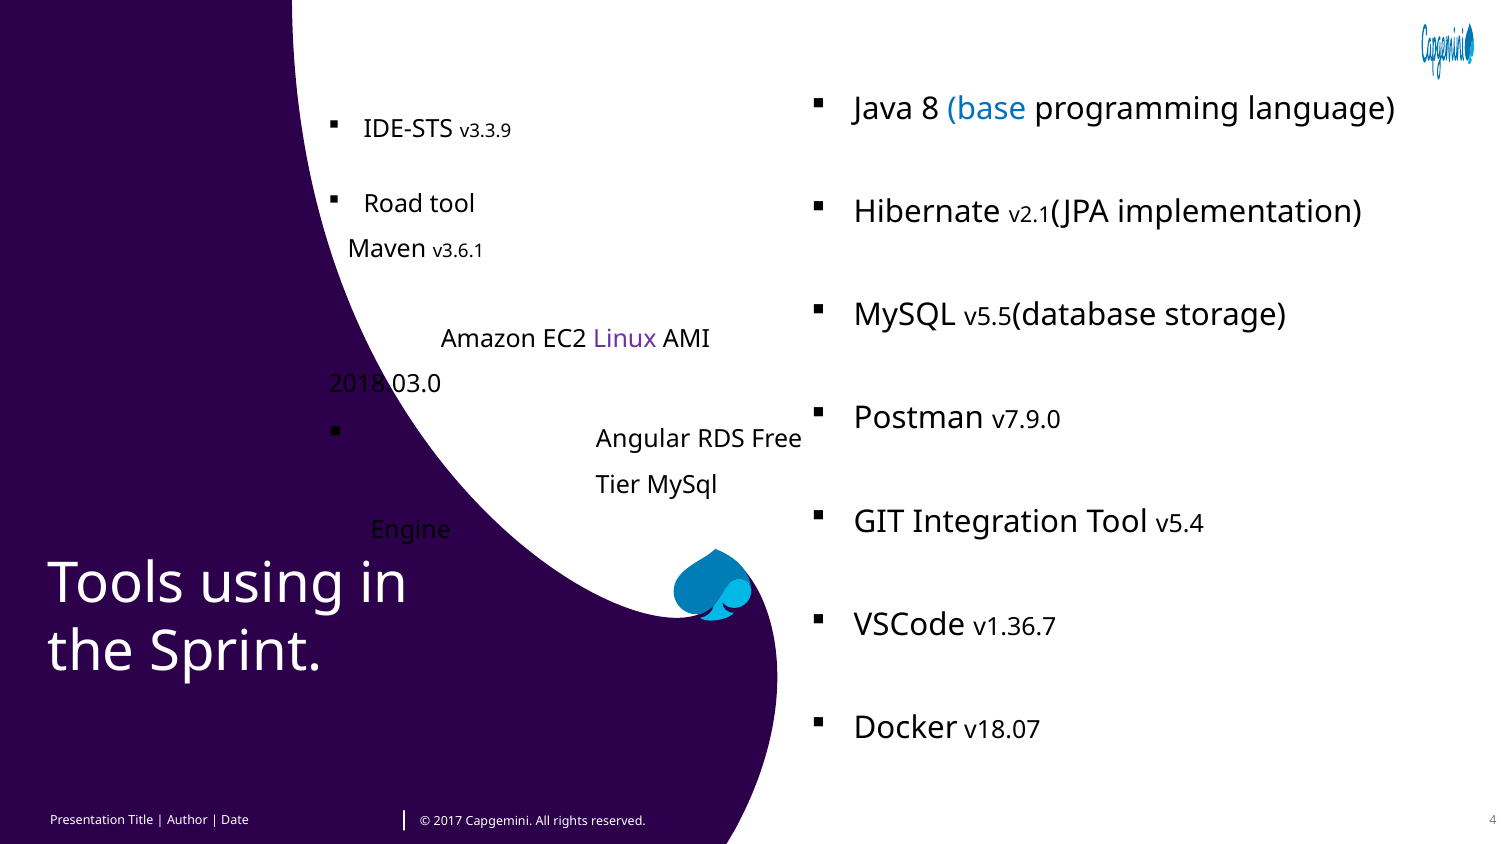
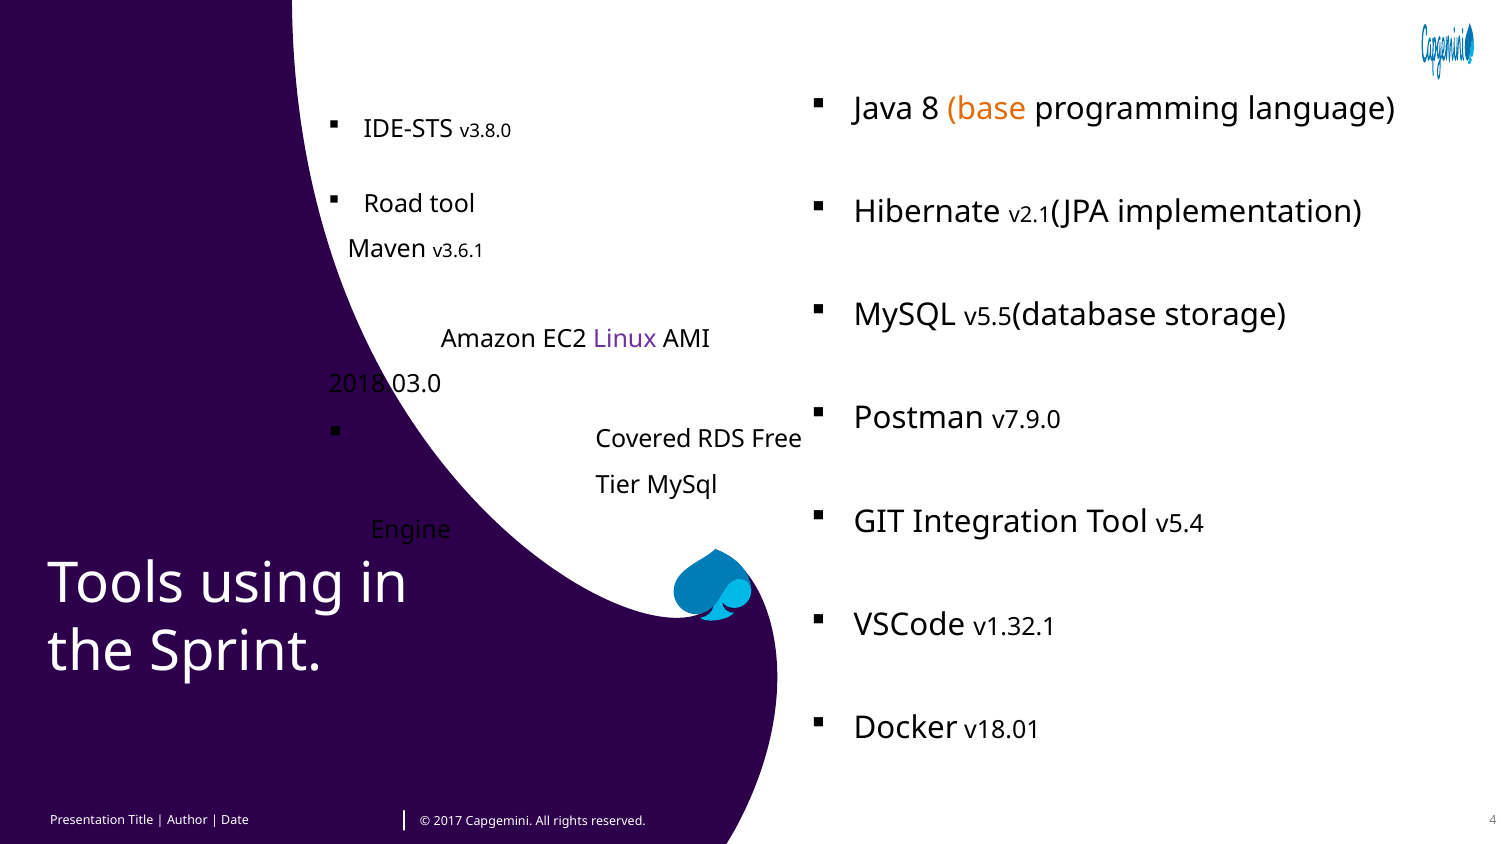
base colour: blue -> orange (987, 109)
v3.3.9: v3.3.9 -> v3.8.0 (486, 131)
Angular: Angular -> Covered (643, 439)
v1.36.7: v1.36.7 -> v1.32.1 (1015, 627)
v18.07: v18.07 -> v18.01 (1002, 730)
